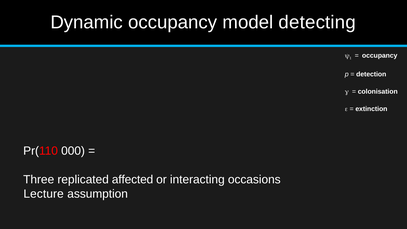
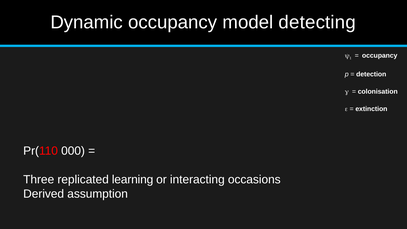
affected: affected -> learning (133, 180)
Lecture: Lecture -> Derived (44, 194)
